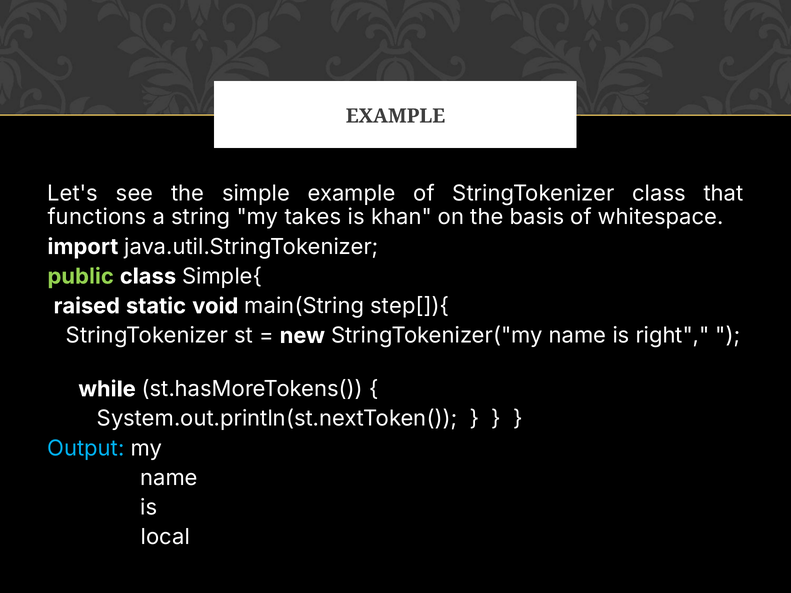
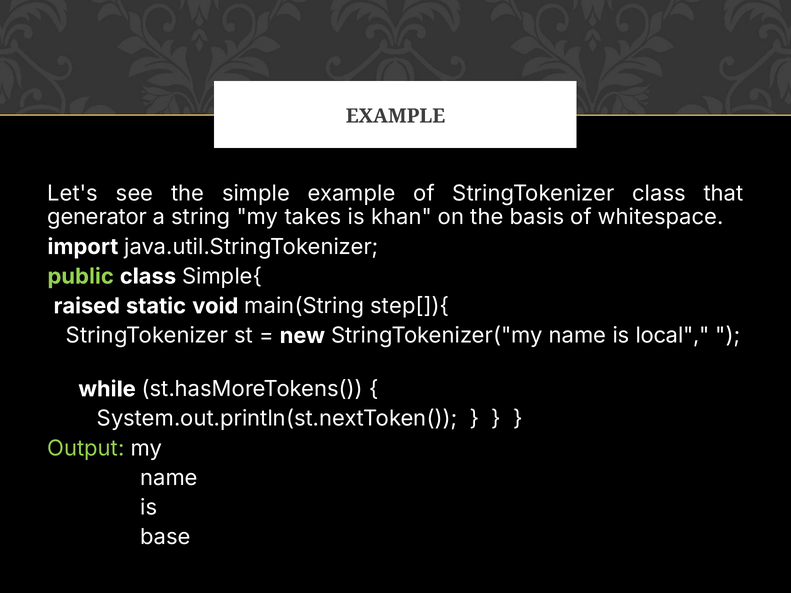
functions: functions -> generator (97, 217)
right: right -> local (673, 336)
Output colour: light blue -> light green (86, 448)
local: local -> base (165, 537)
